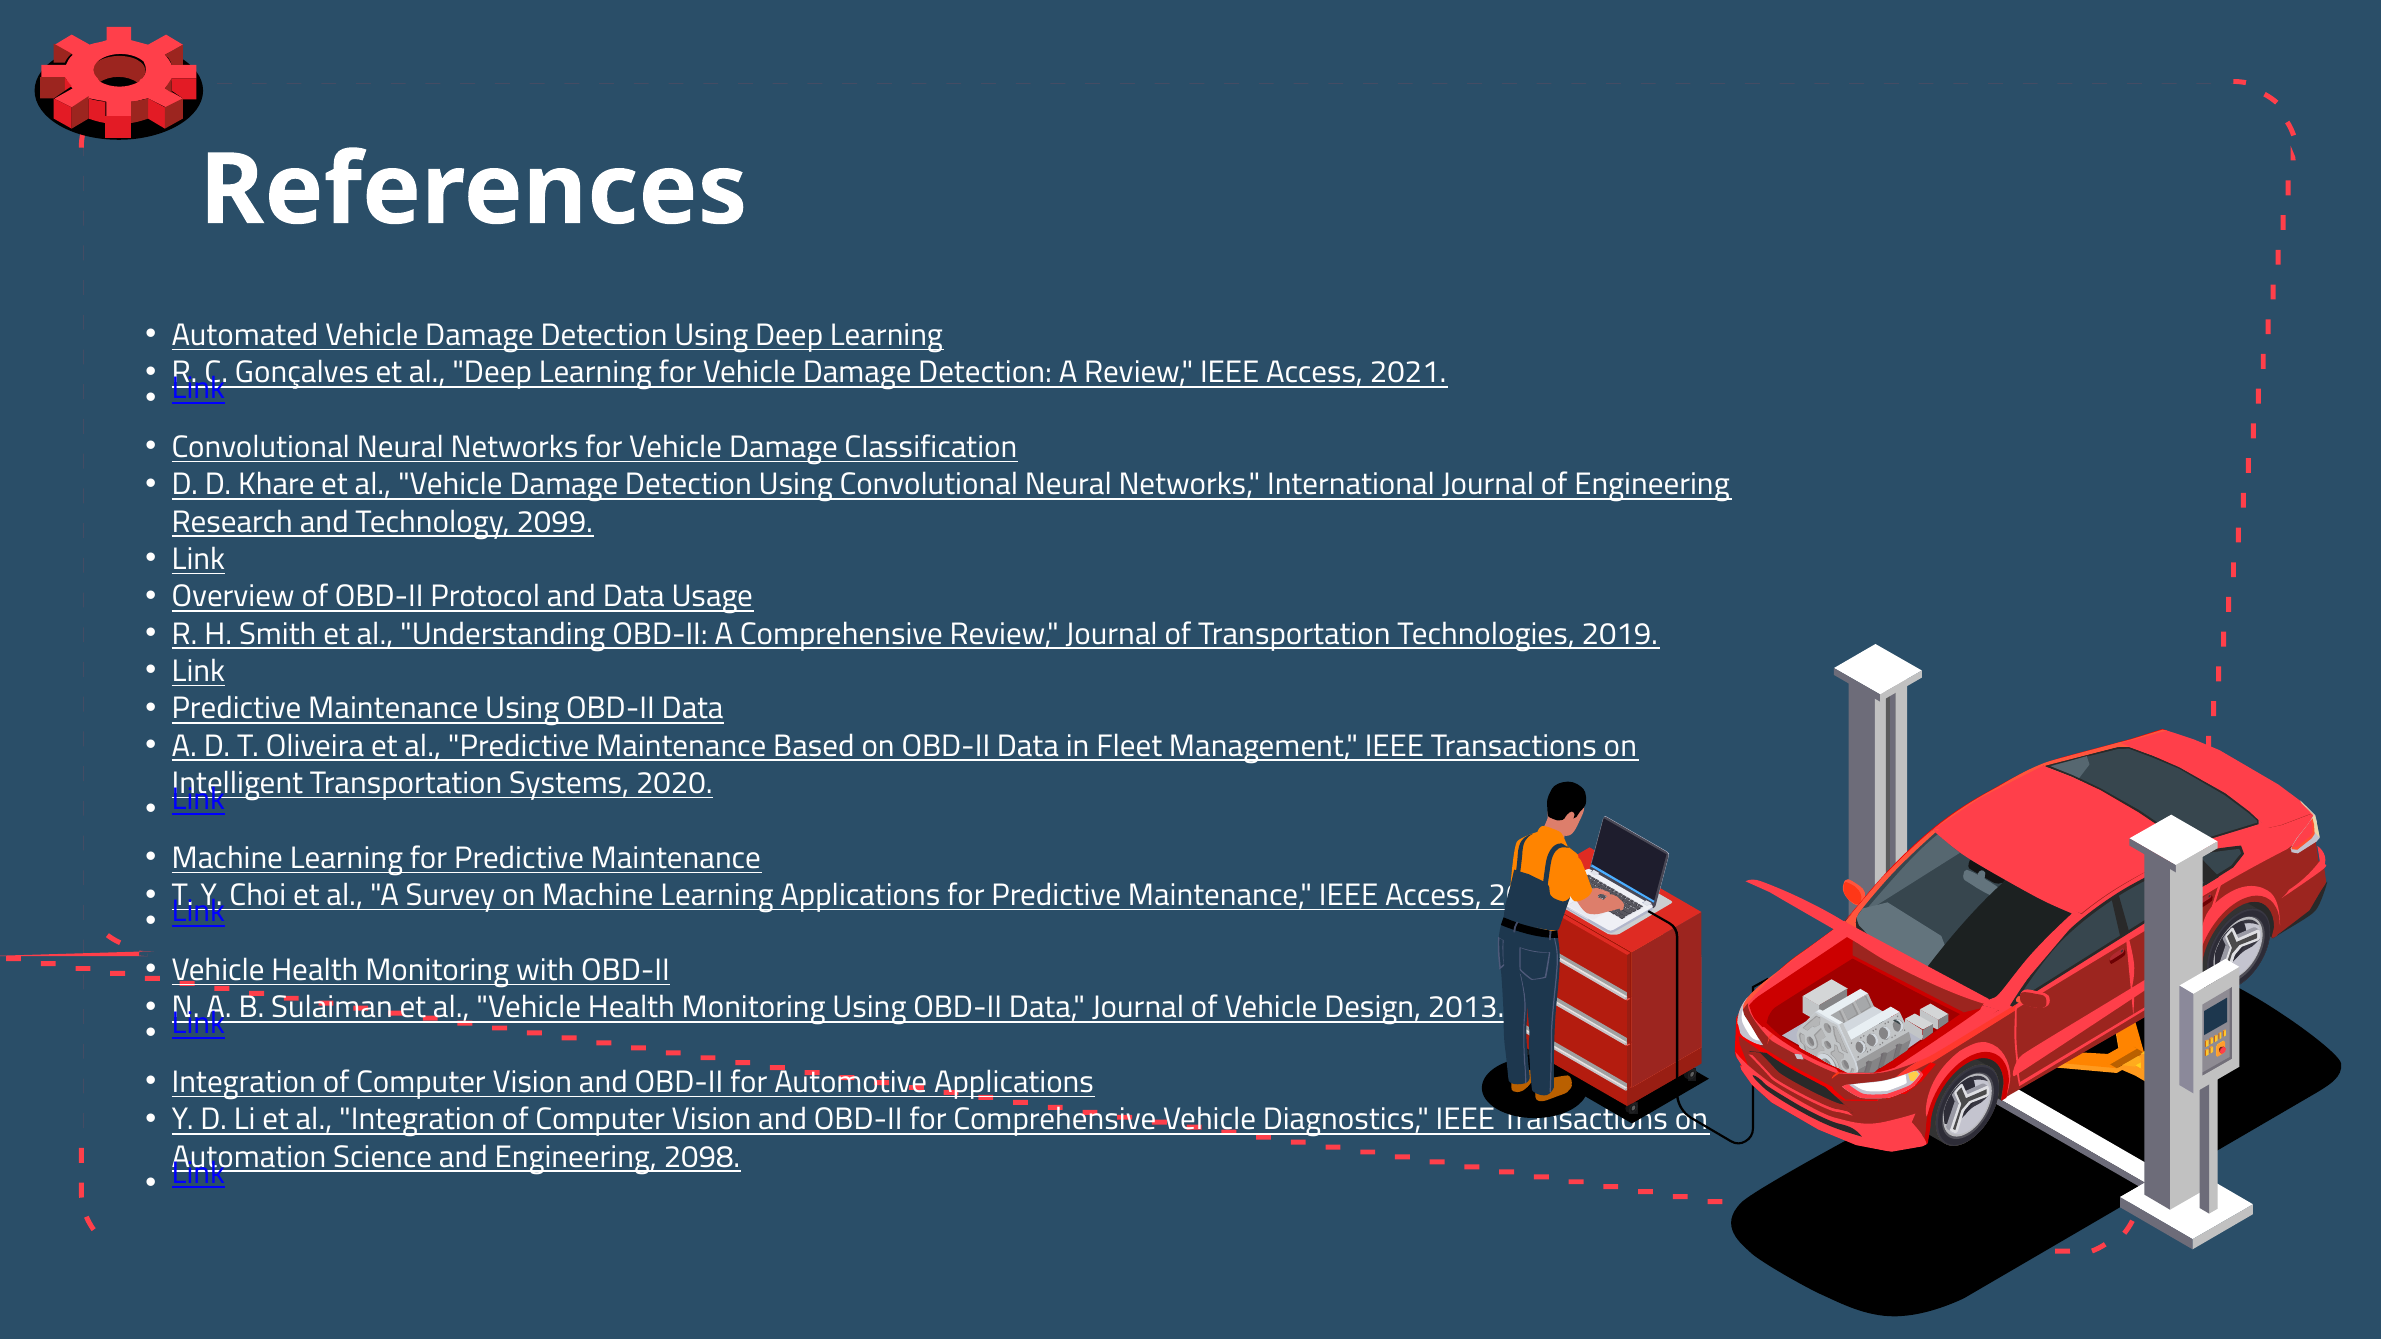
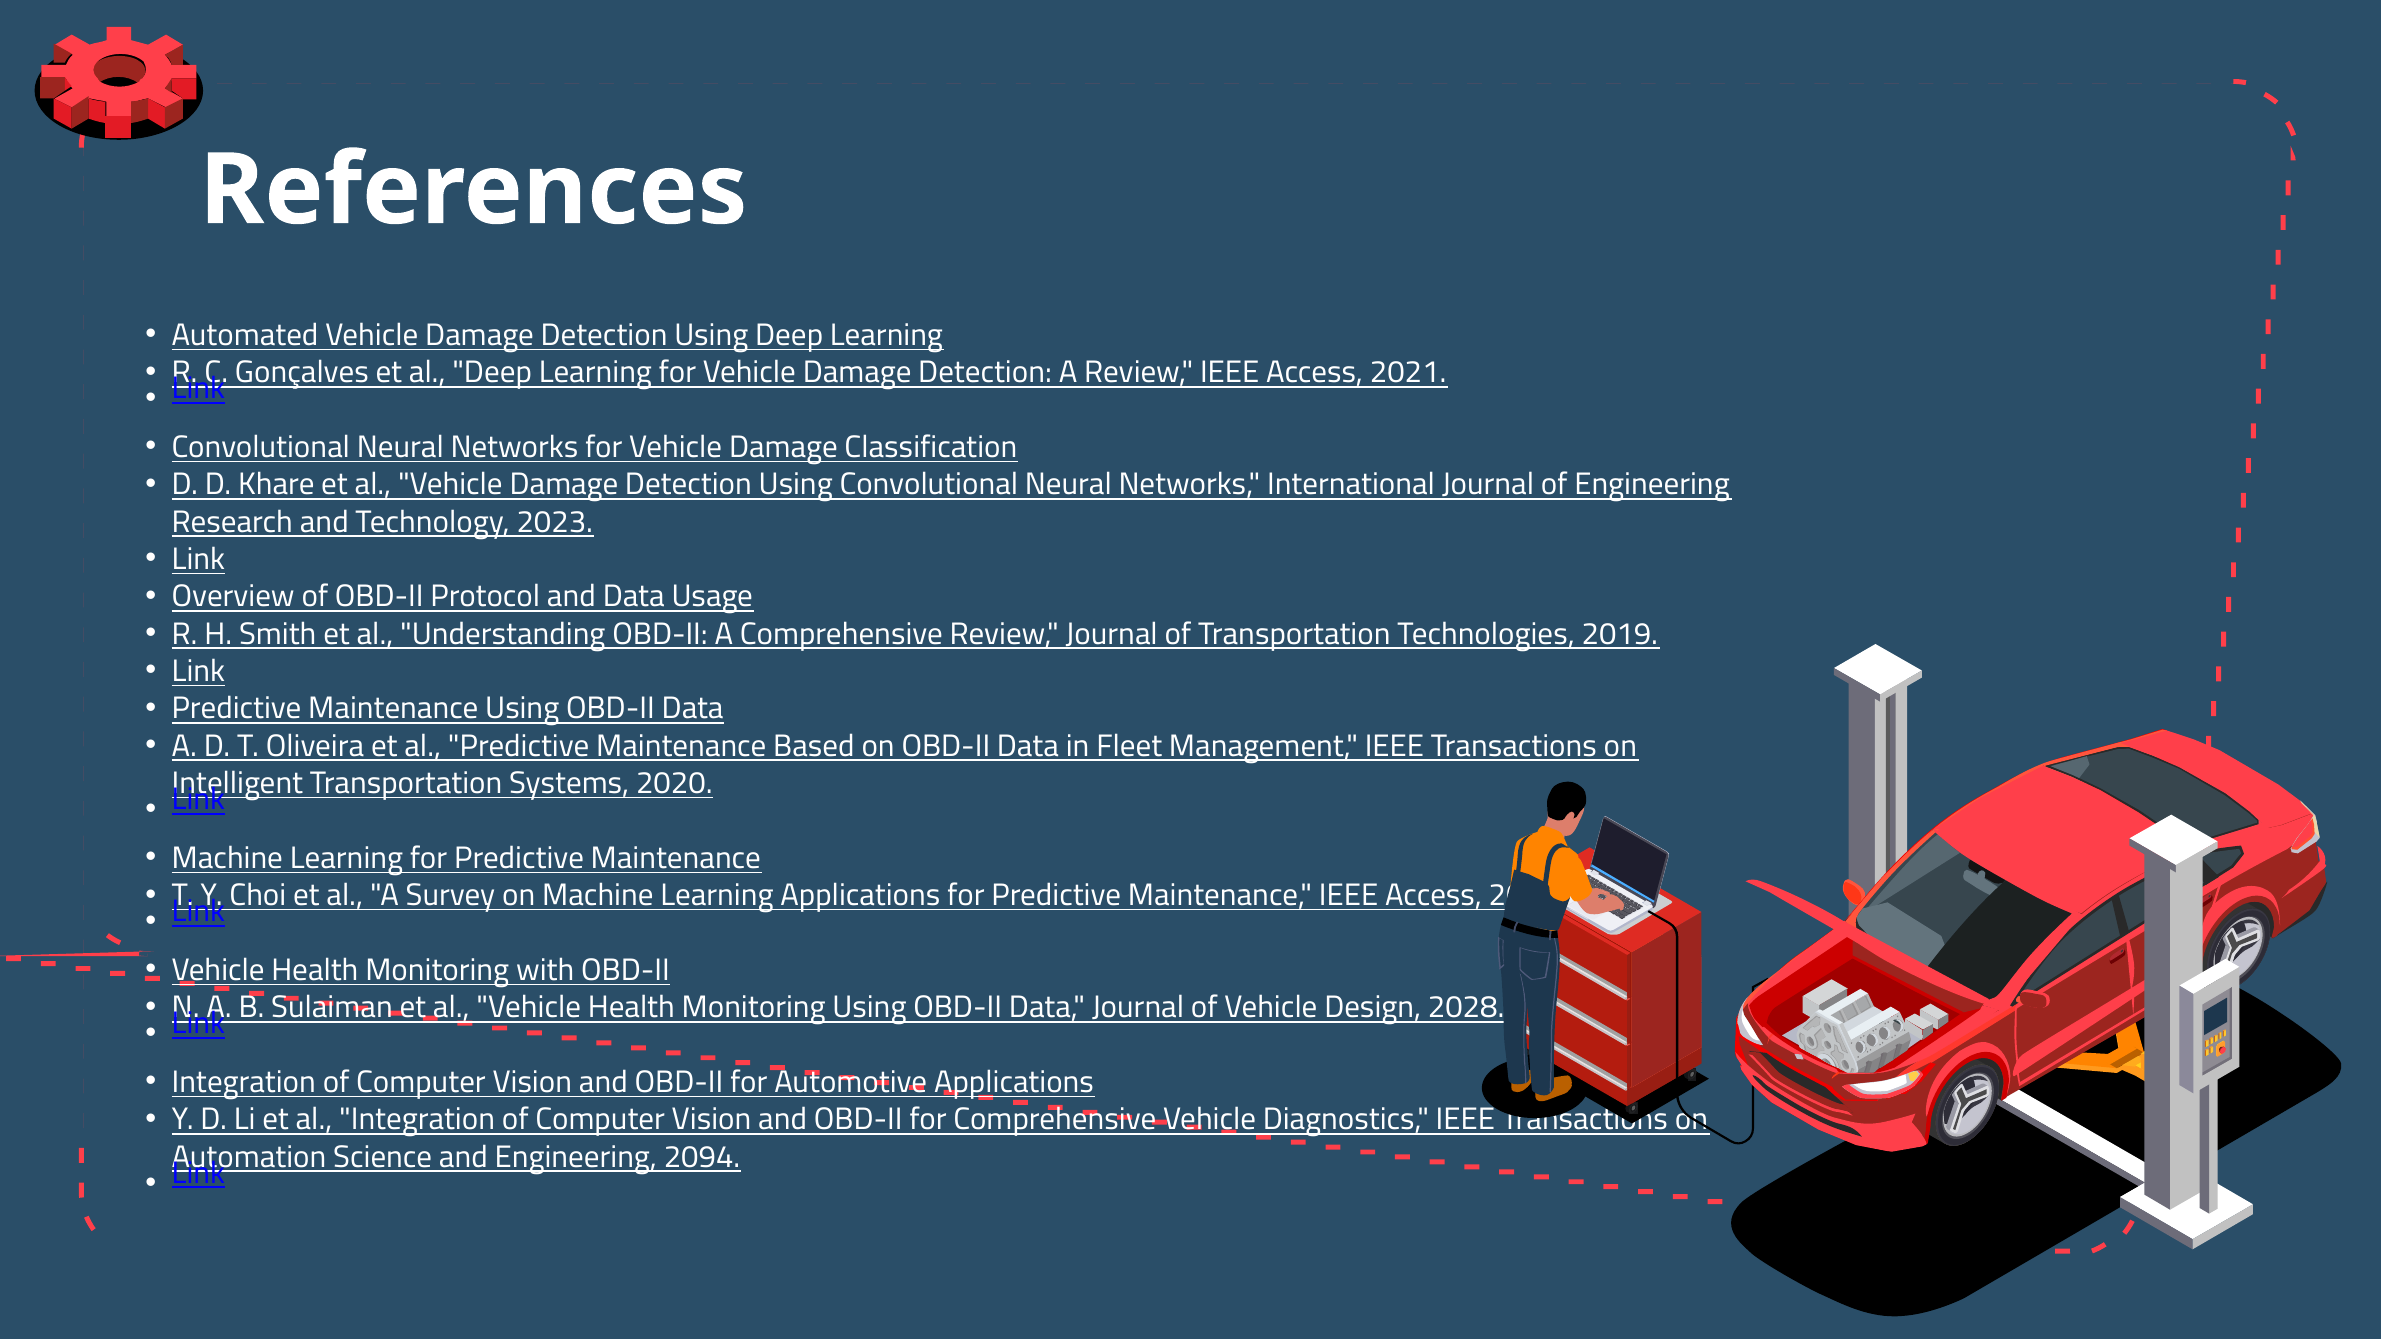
2099: 2099 -> 2023 (555, 522)
2013: 2013 -> 2028 (1466, 1008)
2098: 2098 -> 2094 (702, 1157)
